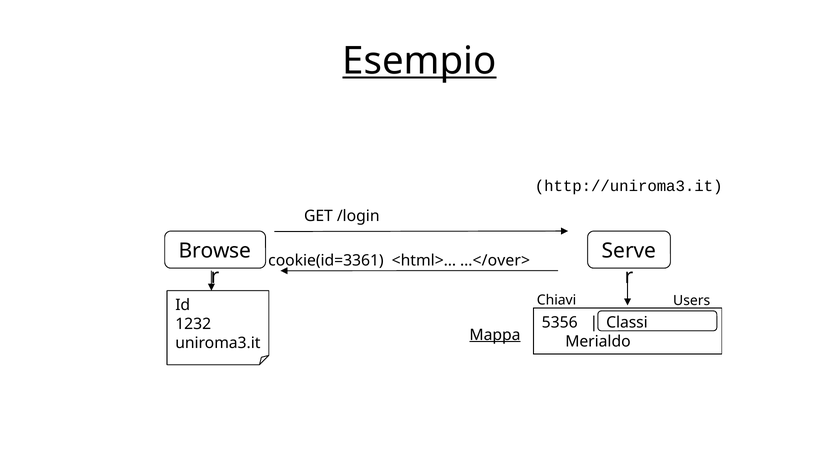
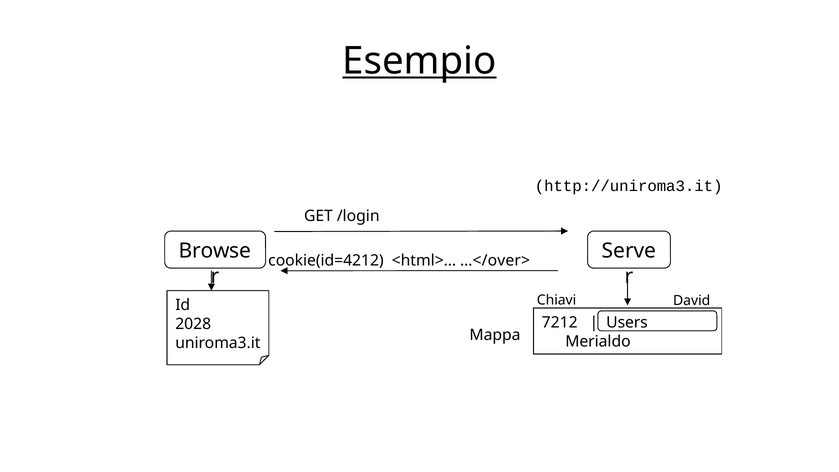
cookie(id=3361: cookie(id=3361 -> cookie(id=4212 (326, 261)
Users: Users -> David (692, 301)
5356: 5356 -> 7212 (560, 323)
Classi: Classi -> Users (627, 323)
1232: 1232 -> 2028 (193, 324)
Mappa underline: present -> none (495, 335)
